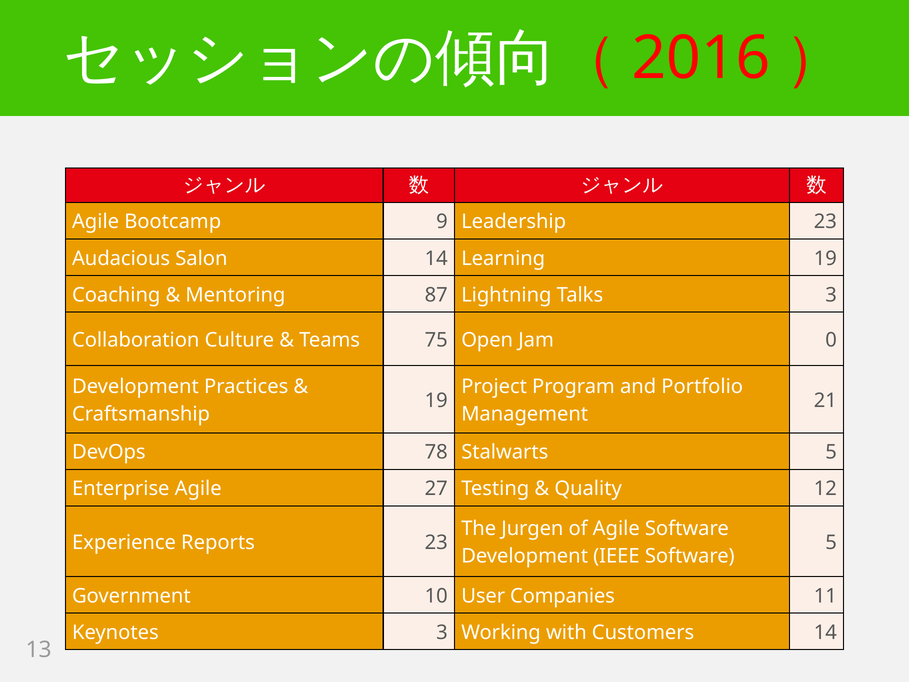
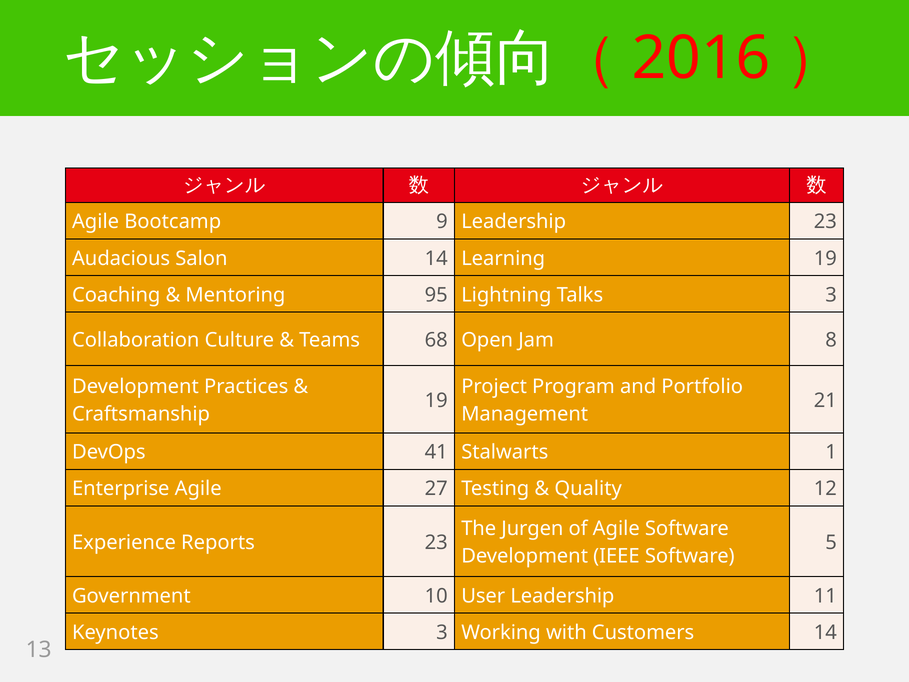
87: 87 -> 95 (436, 295)
75: 75 -> 68 (436, 340)
0: 0 -> 8 (831, 340)
78: 78 -> 41 (436, 452)
Stalwarts 5: 5 -> 1 (831, 452)
User Companies: Companies -> Leadership (562, 596)
